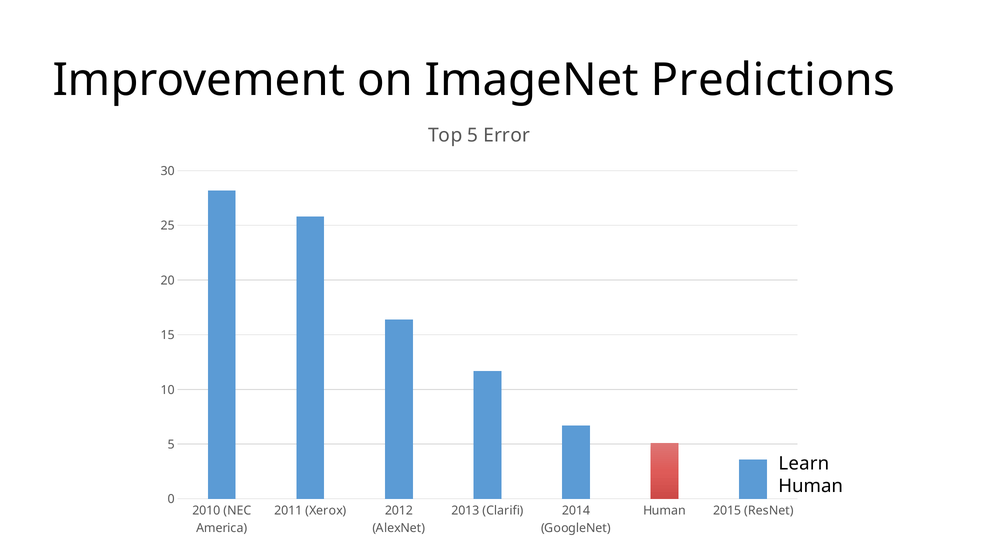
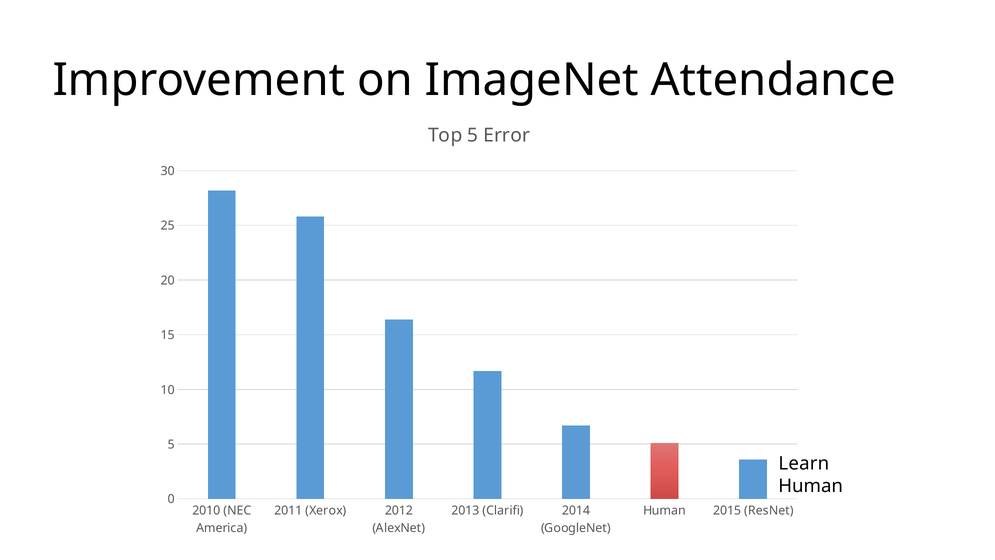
Predictions: Predictions -> Attendance (773, 80)
